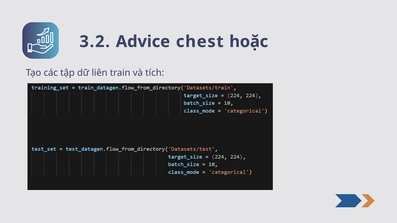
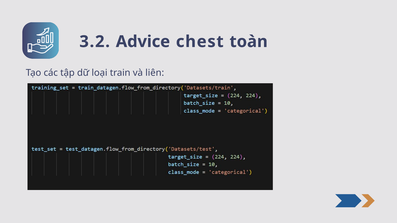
hoặc: hoặc -> toàn (249, 42)
liên: liên -> loại (100, 73)
tích: tích -> liên (155, 73)
